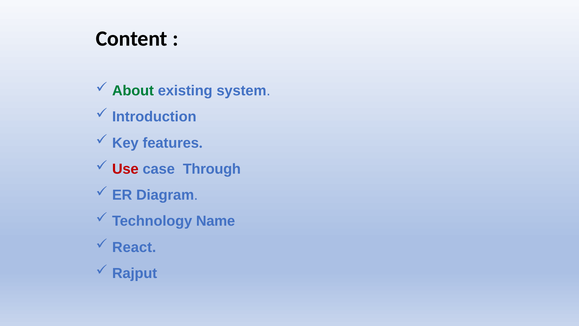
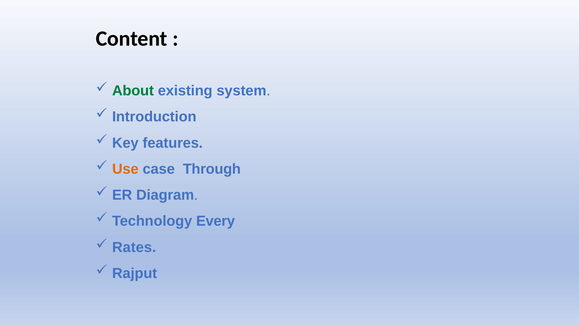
Use colour: red -> orange (125, 169)
Name: Name -> Every (216, 221)
React: React -> Rates (134, 247)
